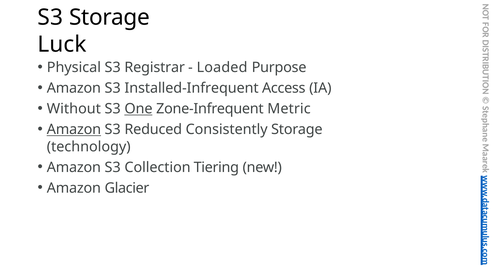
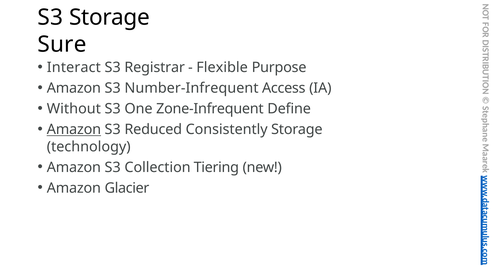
Luck: Luck -> Sure (62, 45)
Physical: Physical -> Interact (74, 68)
Loaded: Loaded -> Flexible (222, 68)
Installed-Infrequent: Installed-Infrequent -> Number-Infrequent (192, 88)
One underline: present -> none (139, 109)
Metric: Metric -> Define (289, 109)
